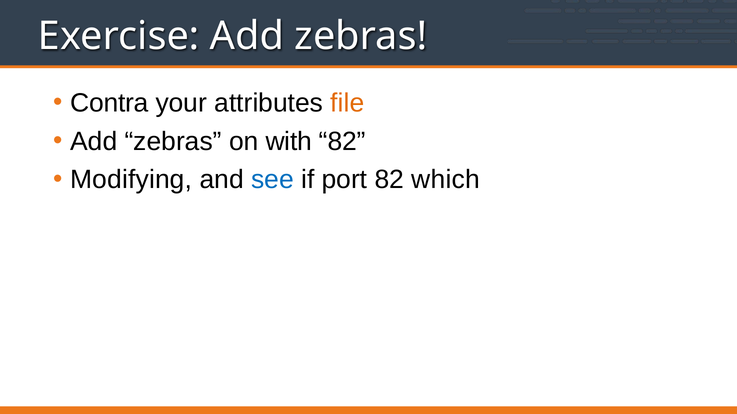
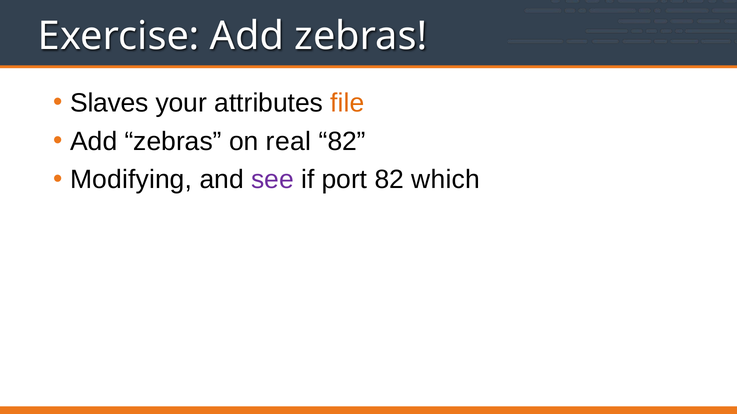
Contra: Contra -> Slaves (109, 103)
with: with -> real (288, 141)
see colour: blue -> purple (272, 180)
